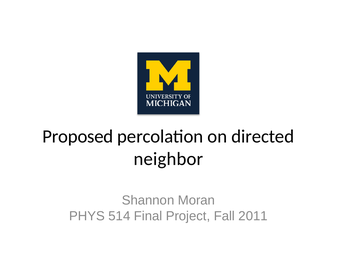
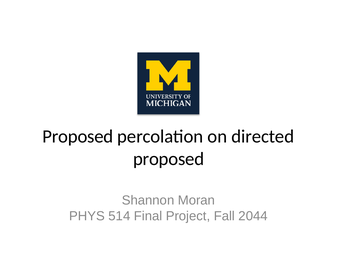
neighbor: neighbor -> proposed (169, 159)
2011: 2011 -> 2044 (253, 216)
